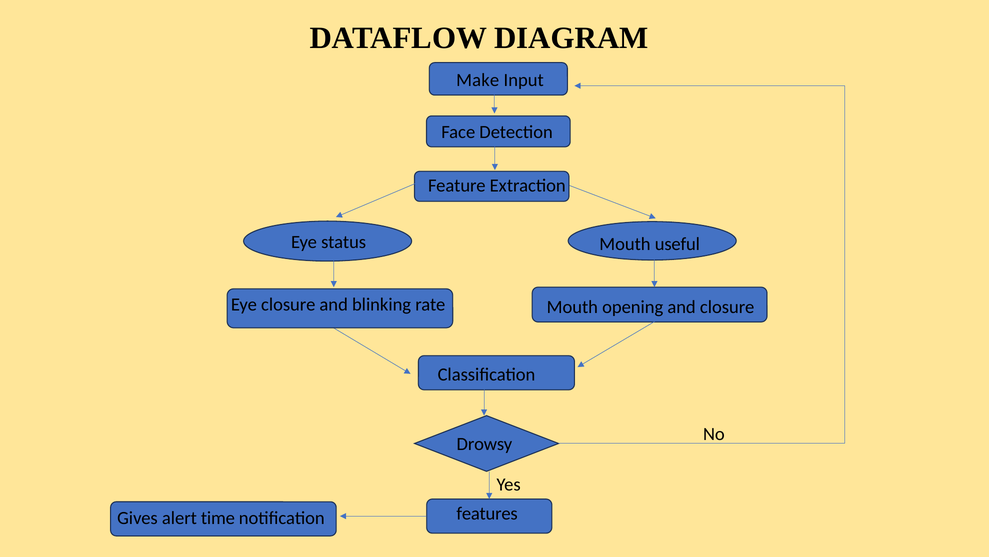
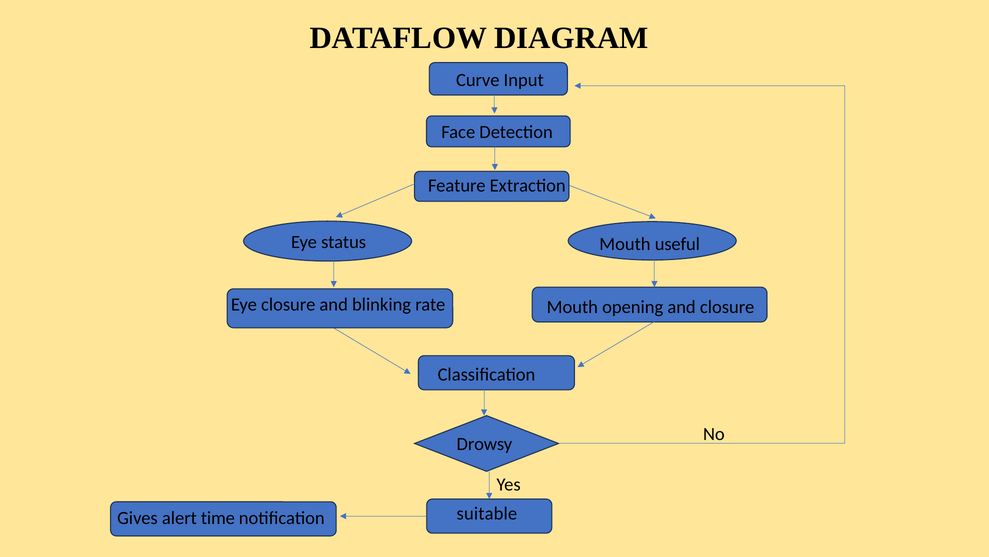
Make: Make -> Curve (478, 80)
features: features -> suitable (487, 513)
